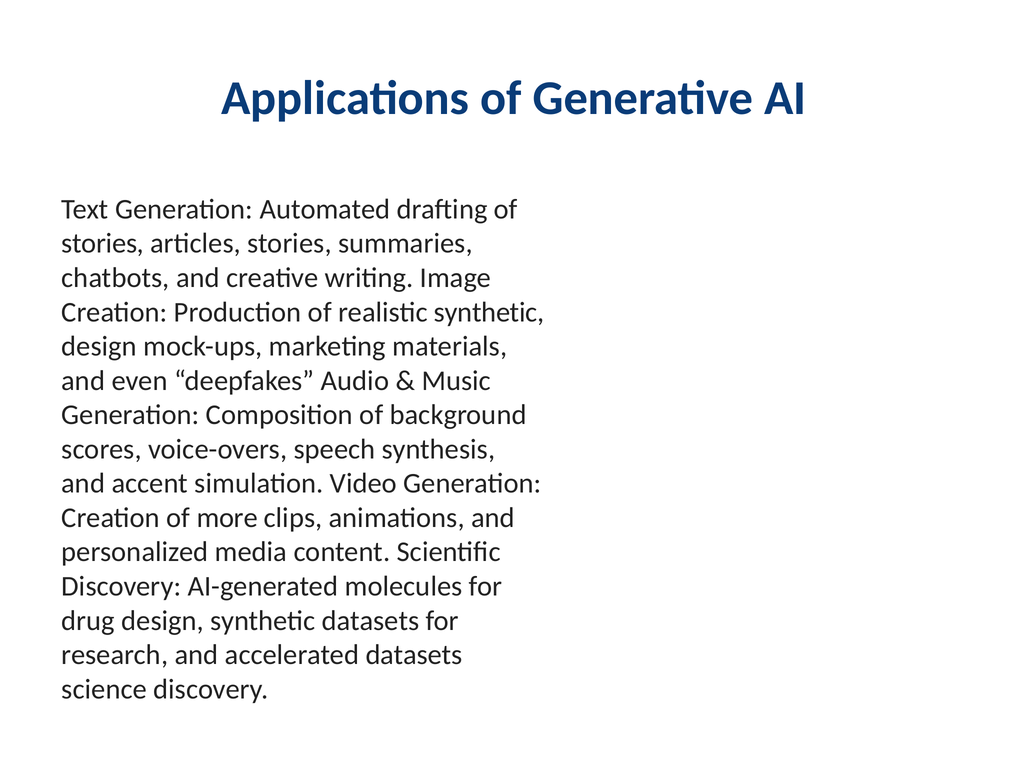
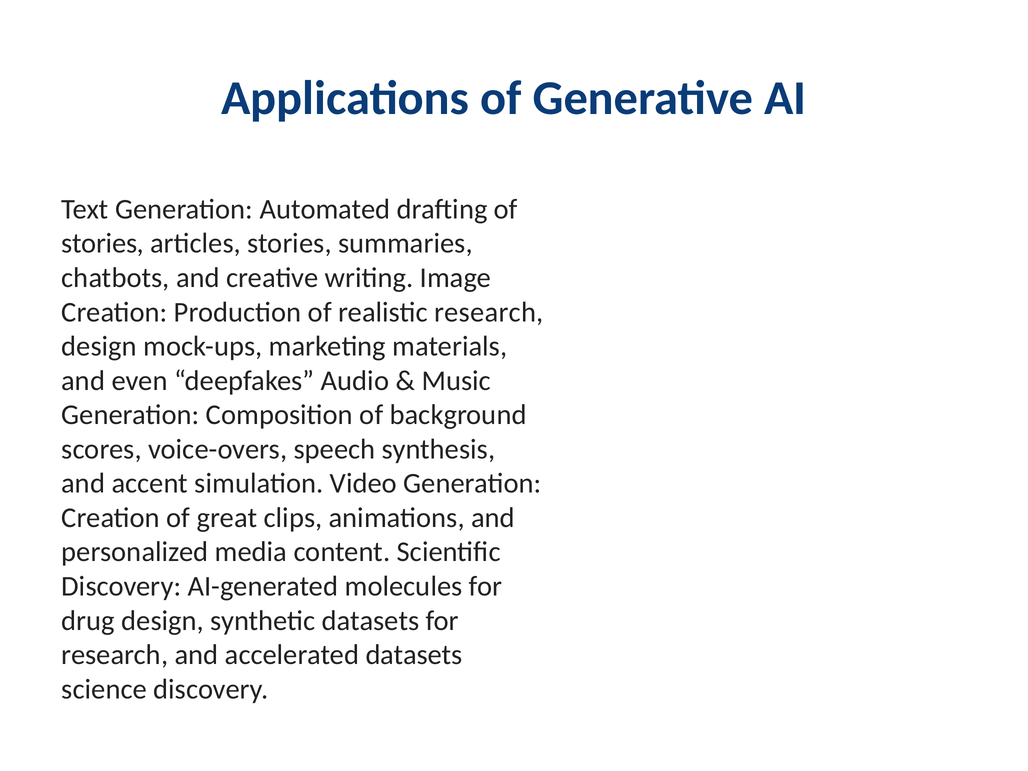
realistic synthetic: synthetic -> research (489, 312)
more: more -> great (227, 518)
